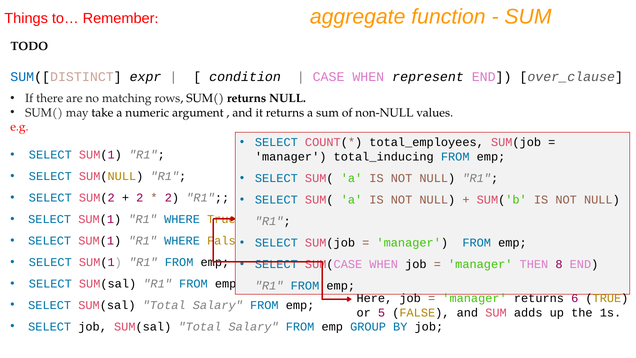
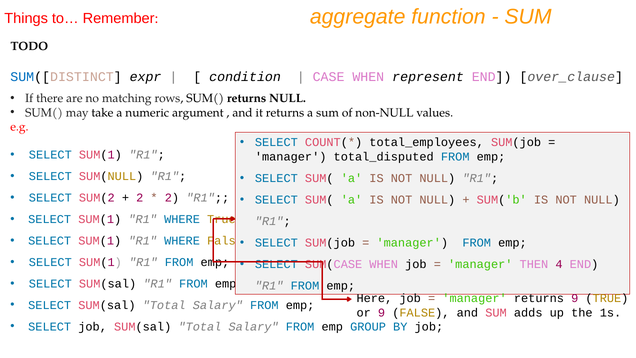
total_inducing: total_inducing -> total_disputed (384, 157)
8: 8 -> 4 (559, 264)
returns 6: 6 -> 9 (575, 298)
or 5: 5 -> 9 (382, 313)
